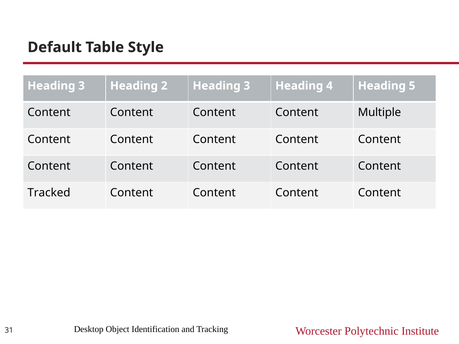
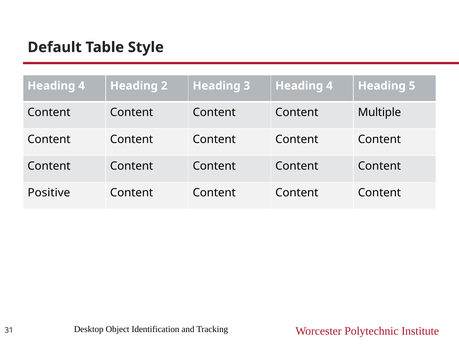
3: 3 -> 4 (82, 86)
Tracked: Tracked -> Positive (49, 193)
